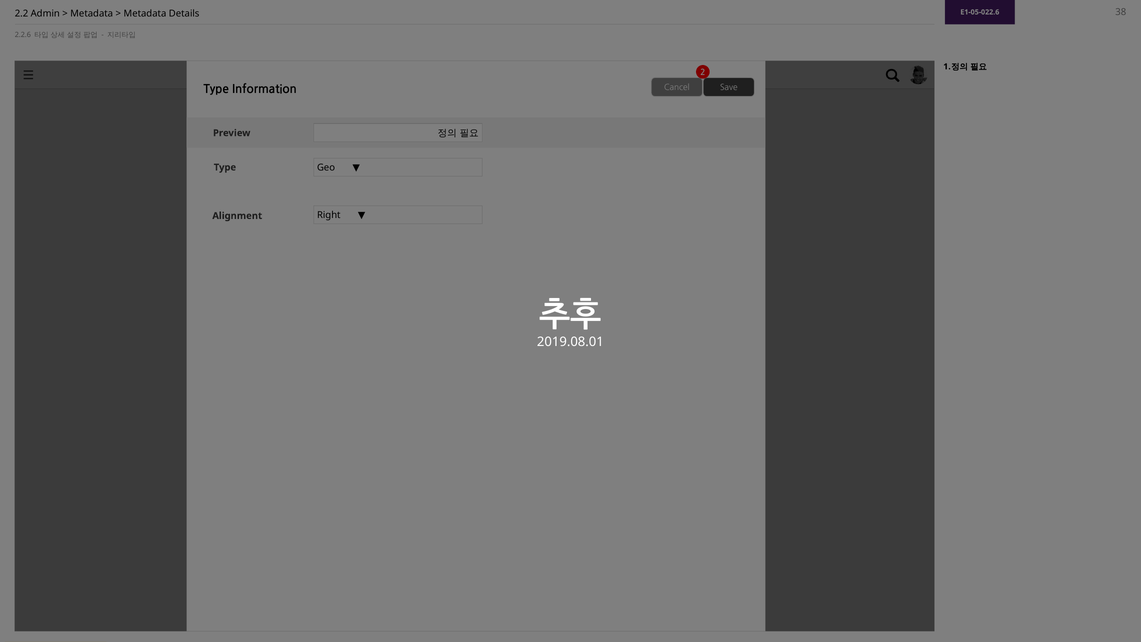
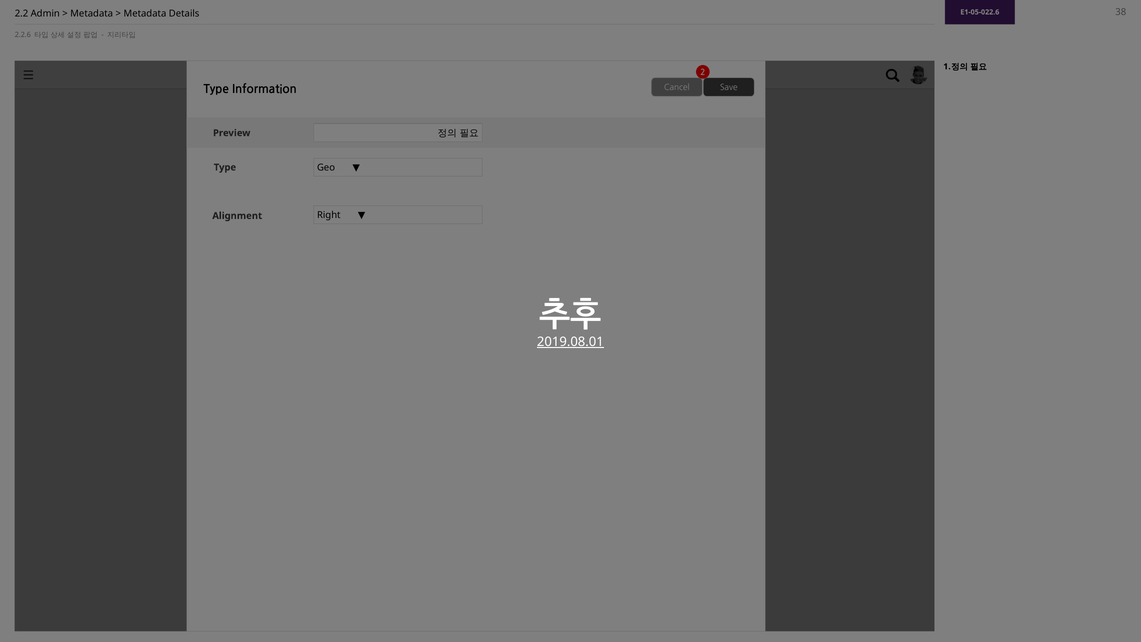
2019.08.01 underline: none -> present (570, 342)
